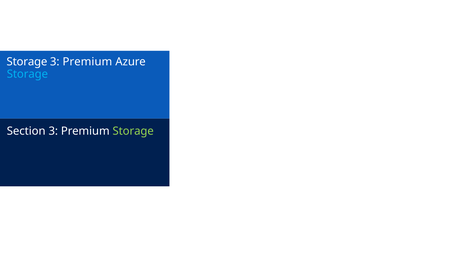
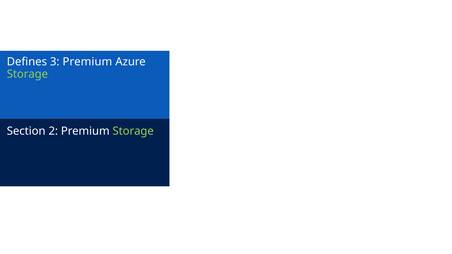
Storage: Storage -> Defines (27, 62)
Storage colour: light blue -> light green (27, 74)
Section 3: 3 -> 2 (53, 131)
